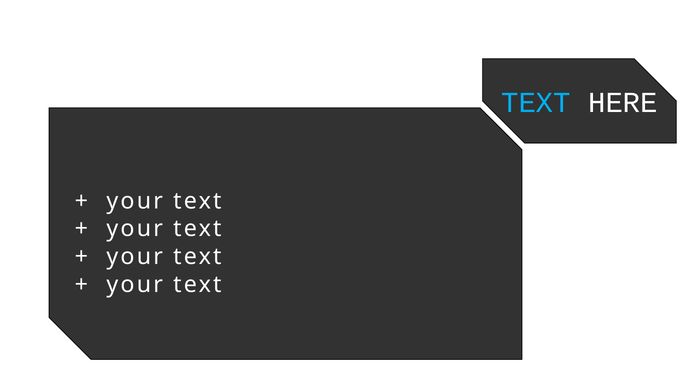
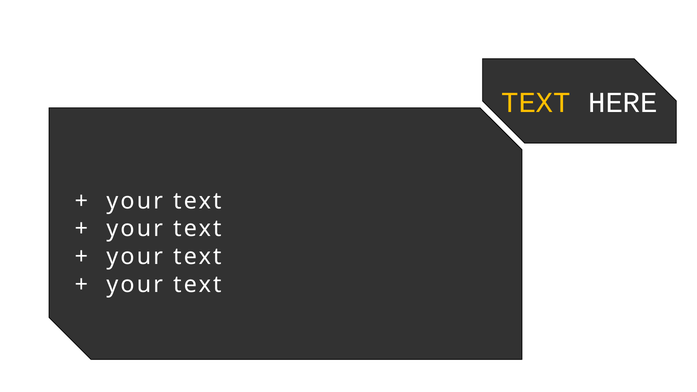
TEXT colour: light blue -> yellow (536, 103)
